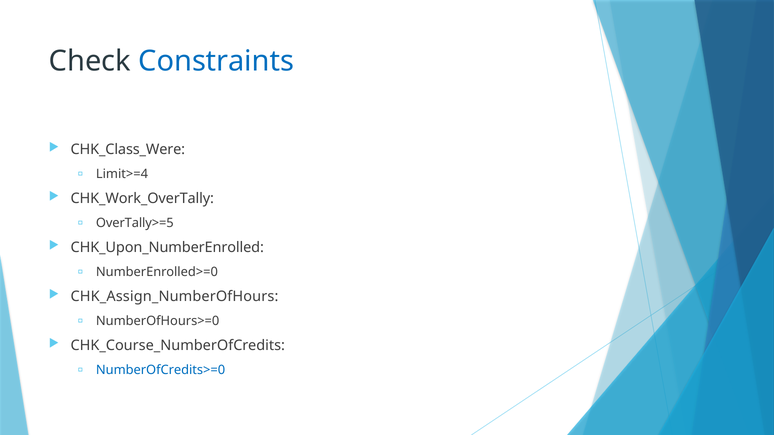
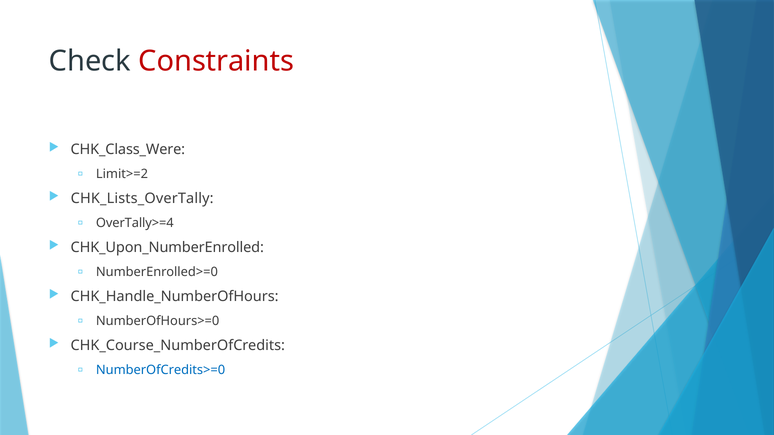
Constraints colour: blue -> red (216, 61)
Limit>=4: Limit>=4 -> Limit>=2 (122, 174)
CHK_Work_OverTally: CHK_Work_OverTally -> CHK_Lists_OverTally (142, 199)
OverTally>=5: OverTally>=5 -> OverTally>=4 (135, 223)
CHK_Assign_NumberOfHours: CHK_Assign_NumberOfHours -> CHK_Handle_NumberOfHours (175, 297)
